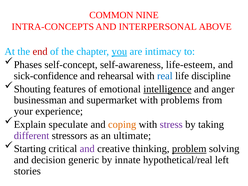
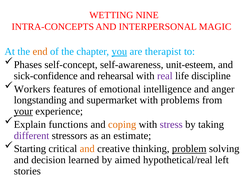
COMMON: COMMON -> WETTING (111, 15)
ABOVE: ABOVE -> MAGIC (215, 27)
end colour: red -> orange (40, 52)
intimacy: intimacy -> therapist (163, 52)
life-esteem: life-esteem -> unit-esteem (191, 65)
real colour: blue -> purple (165, 76)
Shouting: Shouting -> Workers (32, 89)
intelligence underline: present -> none (167, 89)
businessman: businessman -> longstanding (40, 100)
your underline: none -> present (23, 111)
speculate: speculate -> functions (68, 124)
ultimate: ultimate -> estimate (132, 136)
and colour: purple -> orange (87, 149)
generic: generic -> learned (84, 160)
innate: innate -> aimed (128, 160)
